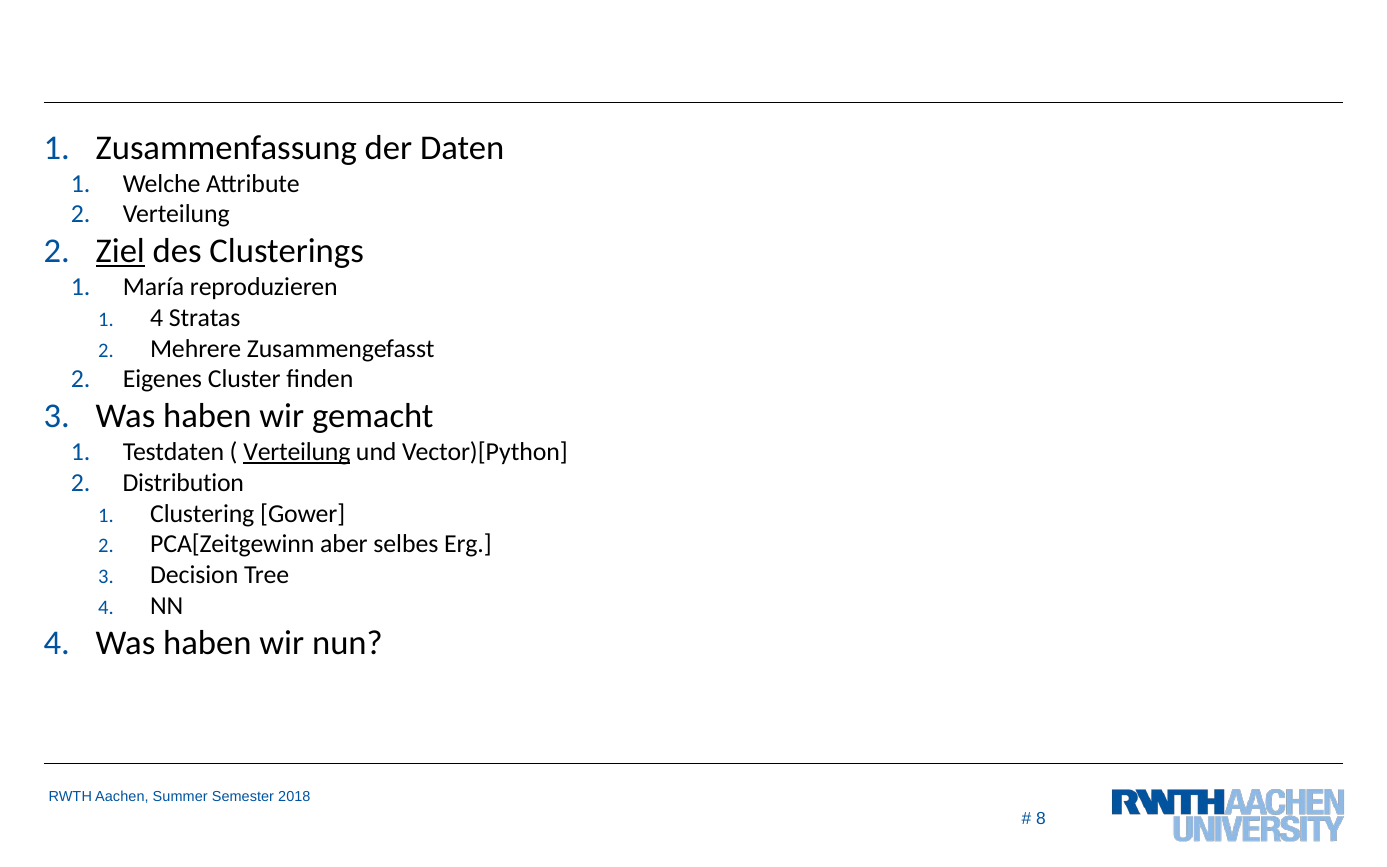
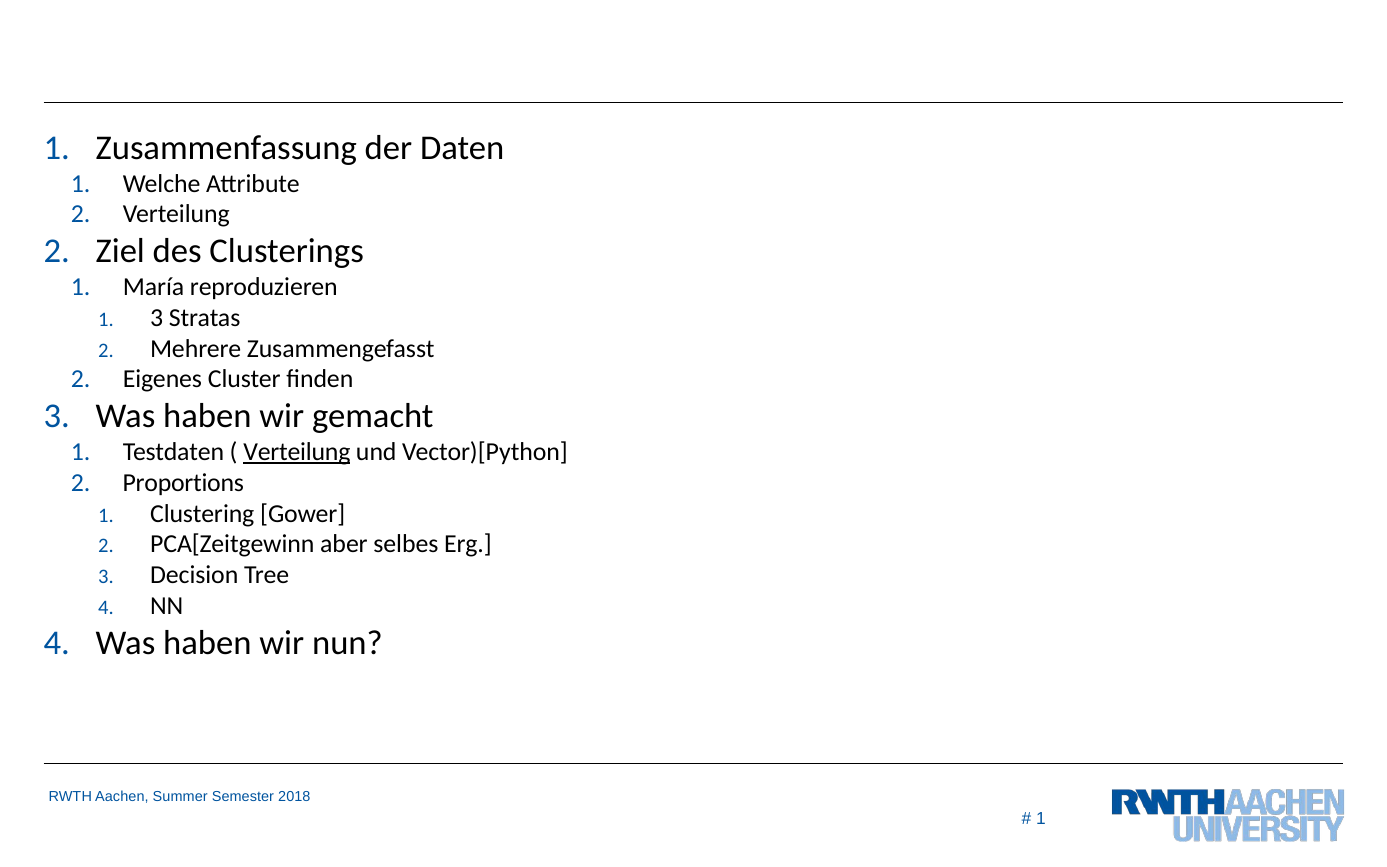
Ziel underline: present -> none (120, 251)
4: 4 -> 3 (157, 318)
Distribution: Distribution -> Proportions (183, 483)
8: 8 -> 1 (1041, 819)
